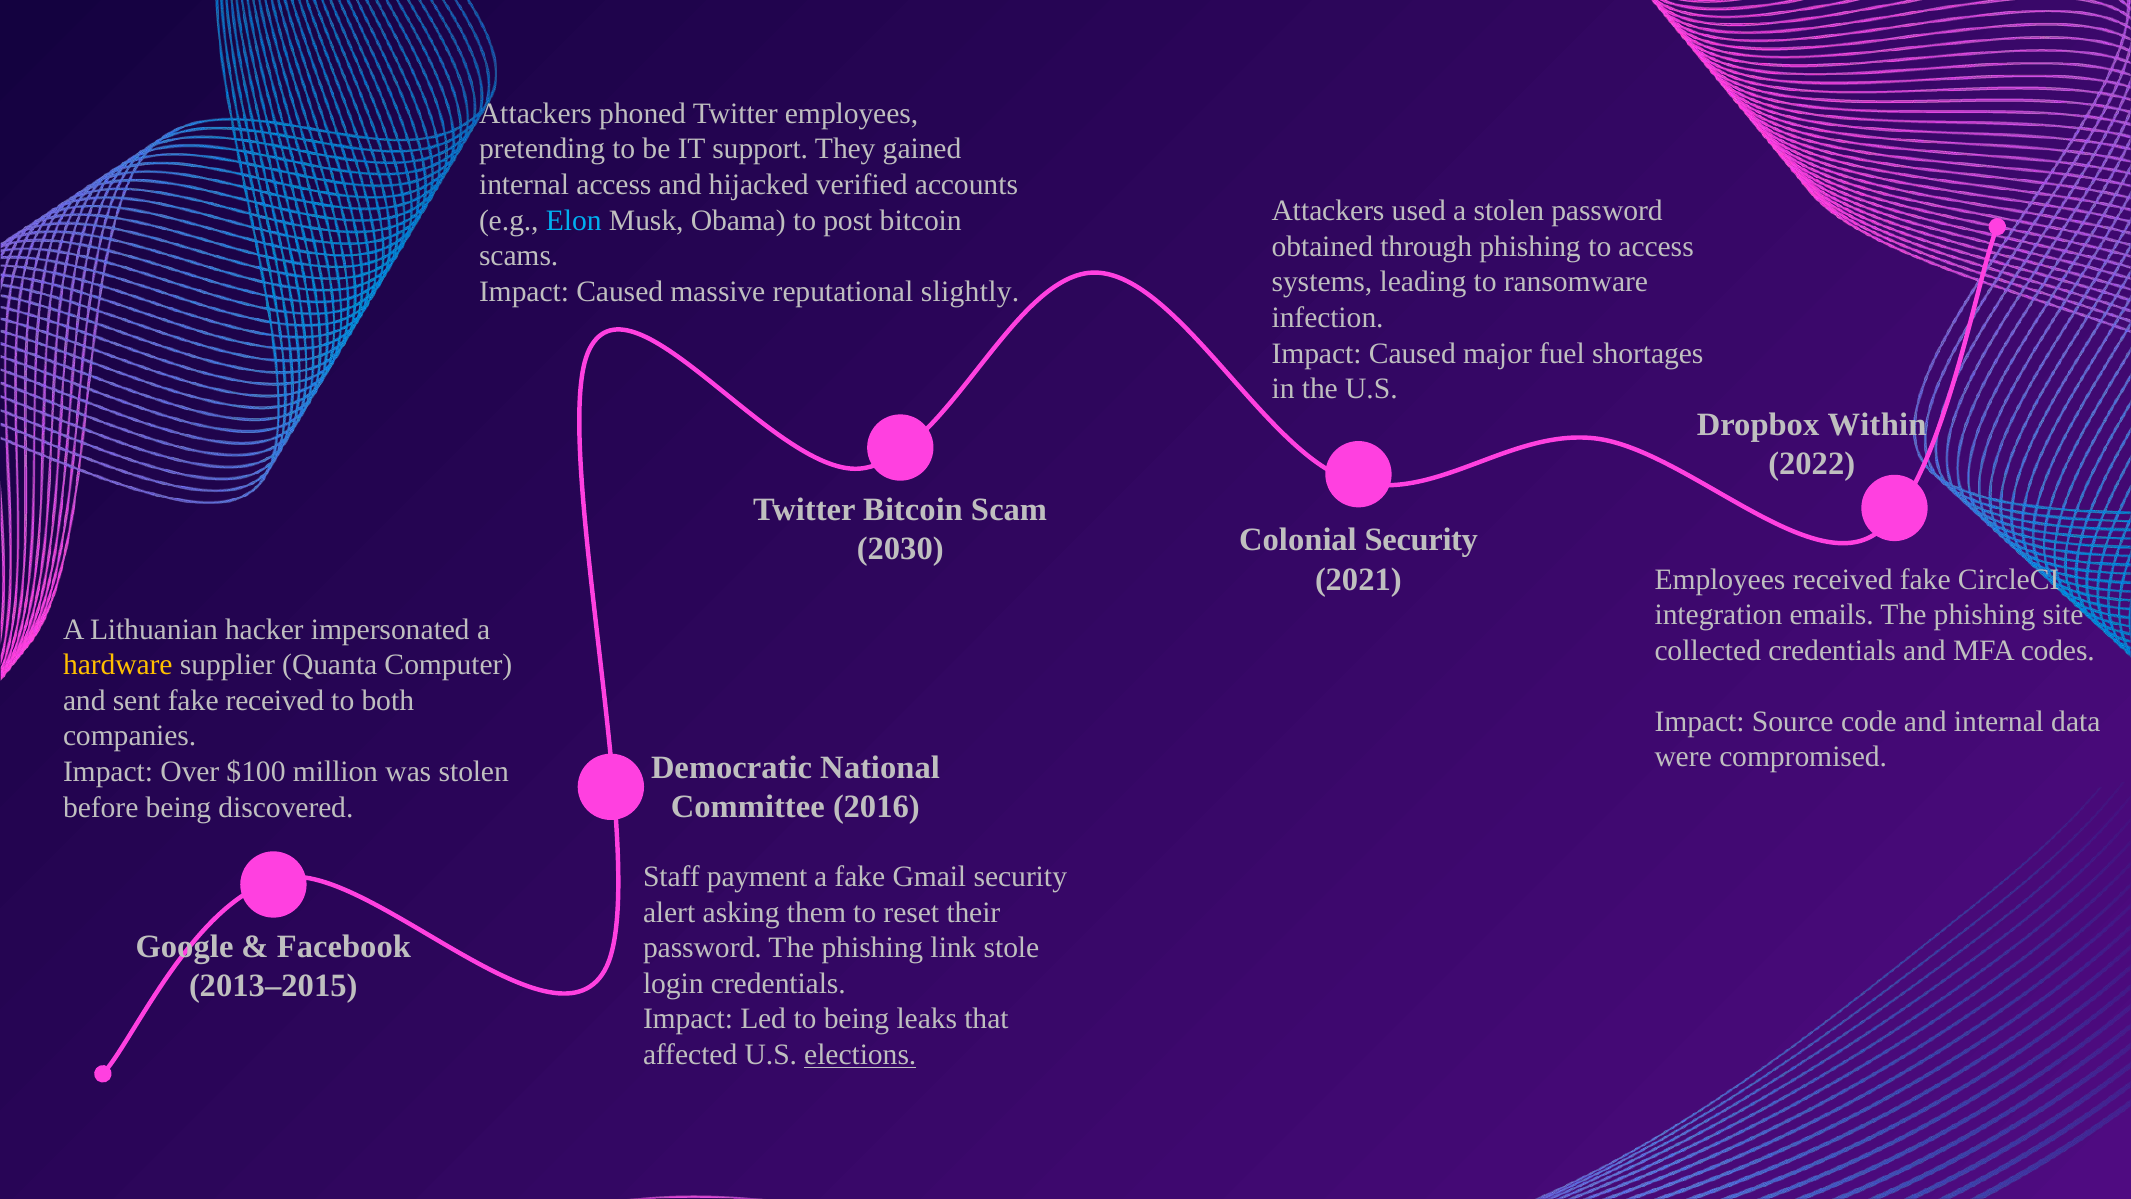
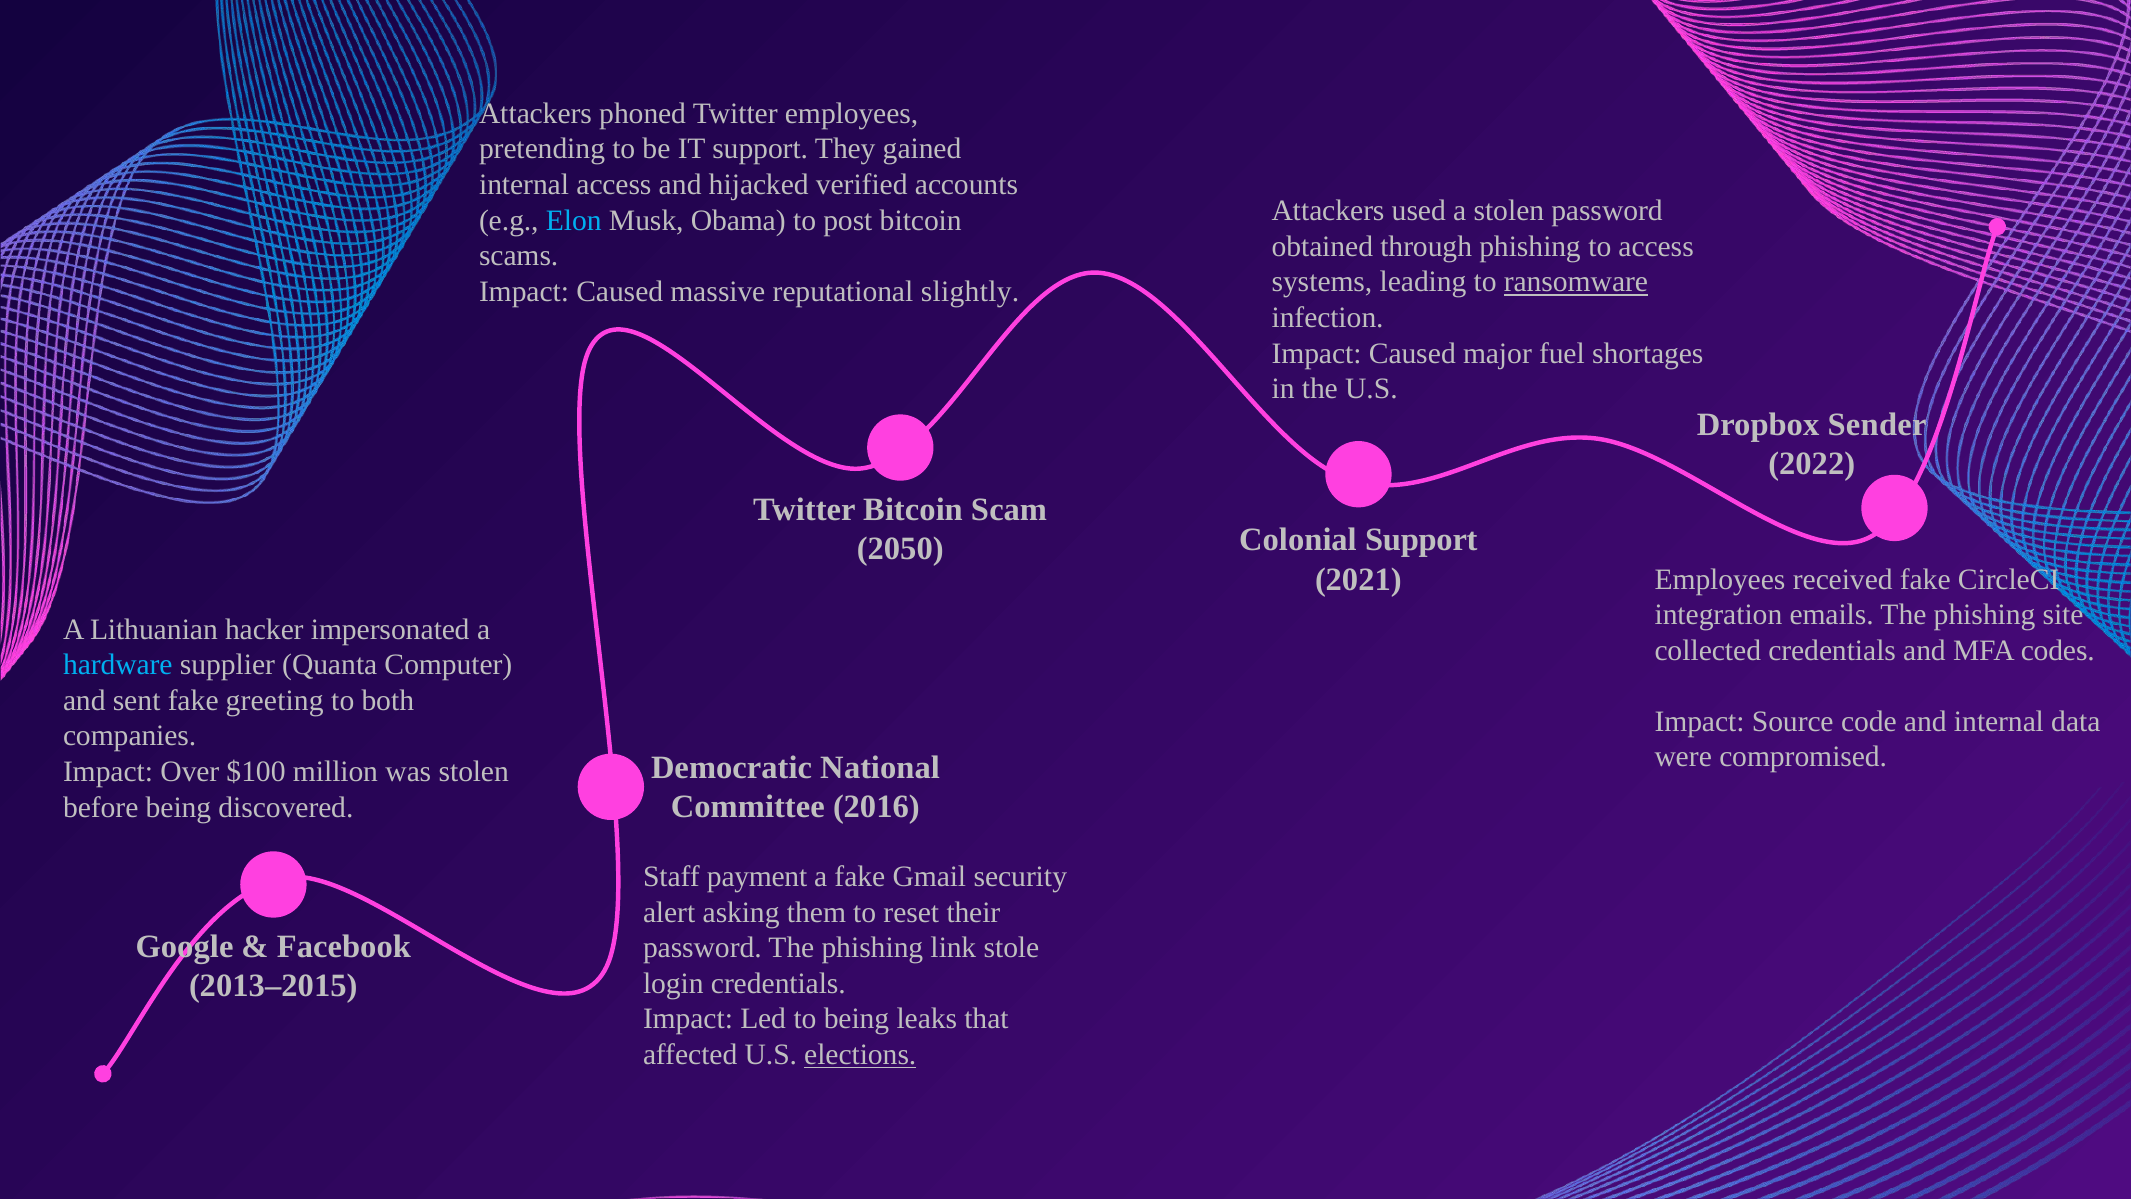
ransomware underline: none -> present (1576, 282)
Within: Within -> Sender (1877, 424)
Colonial Security: Security -> Support (1421, 540)
2030: 2030 -> 2050 (900, 549)
hardware colour: yellow -> light blue (118, 665)
fake received: received -> greeting (275, 700)
